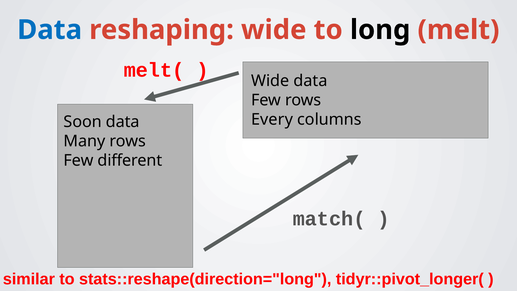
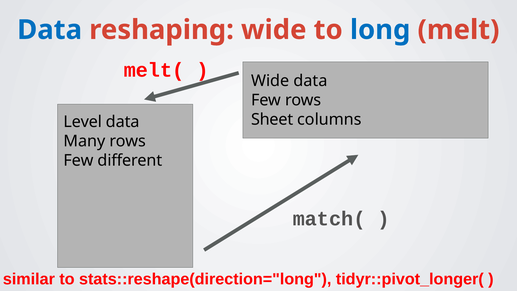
long colour: black -> blue (380, 30)
Every: Every -> Sheet (272, 119)
Soon: Soon -> Level (83, 122)
